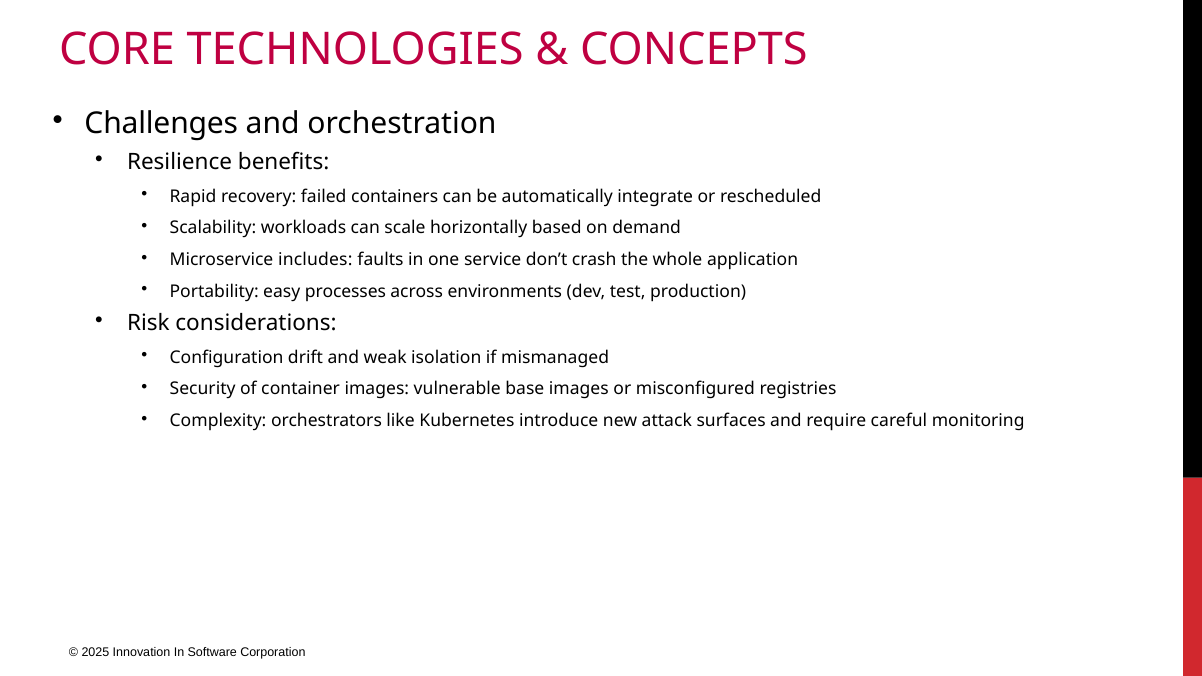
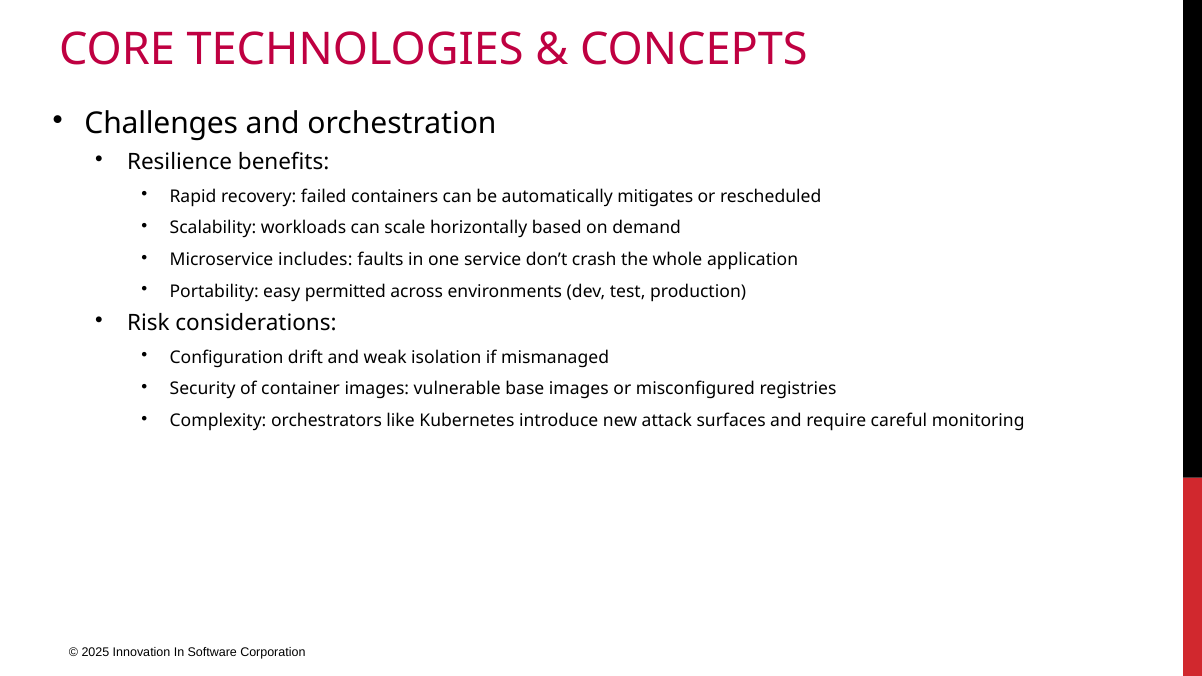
integrate: integrate -> mitigates (655, 196)
processes: processes -> permitted (345, 291)
